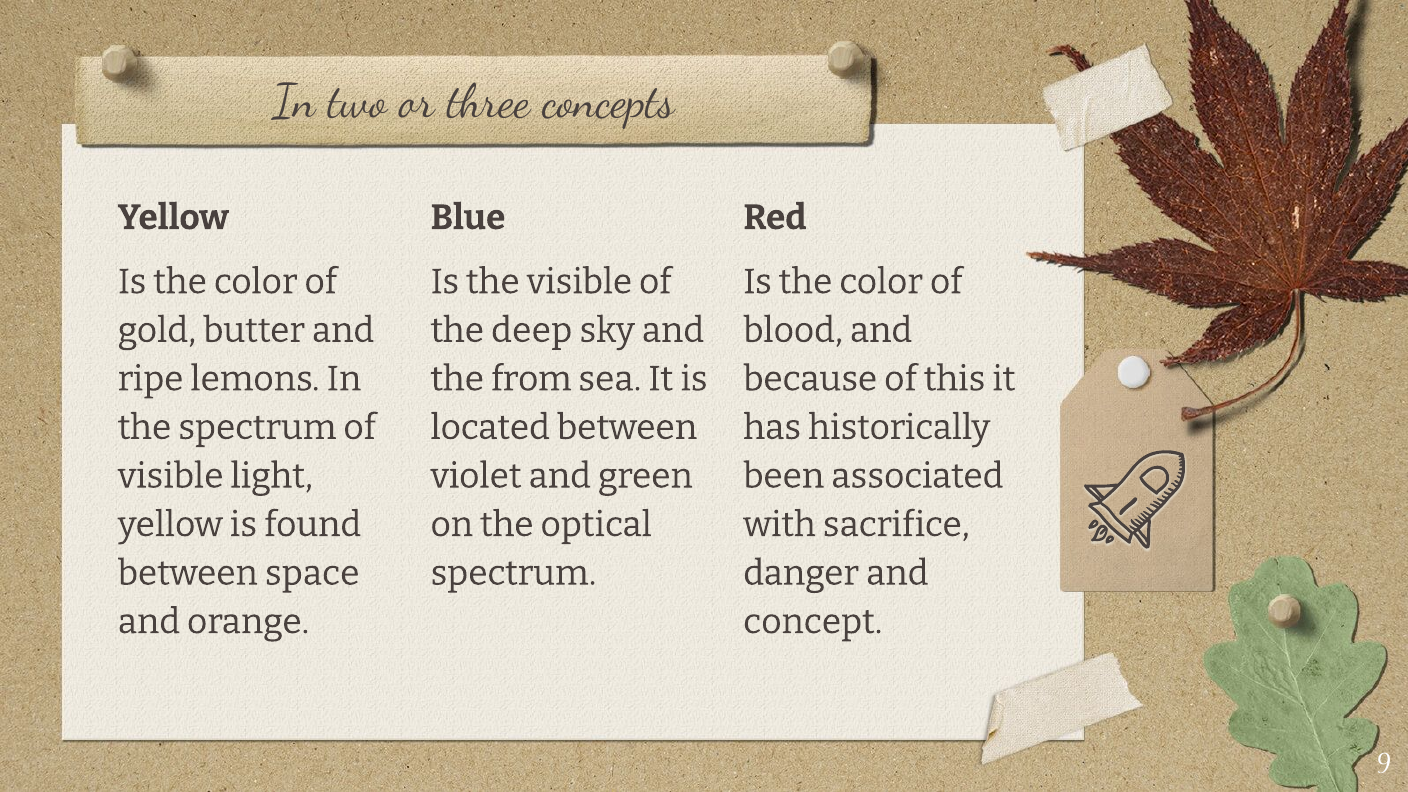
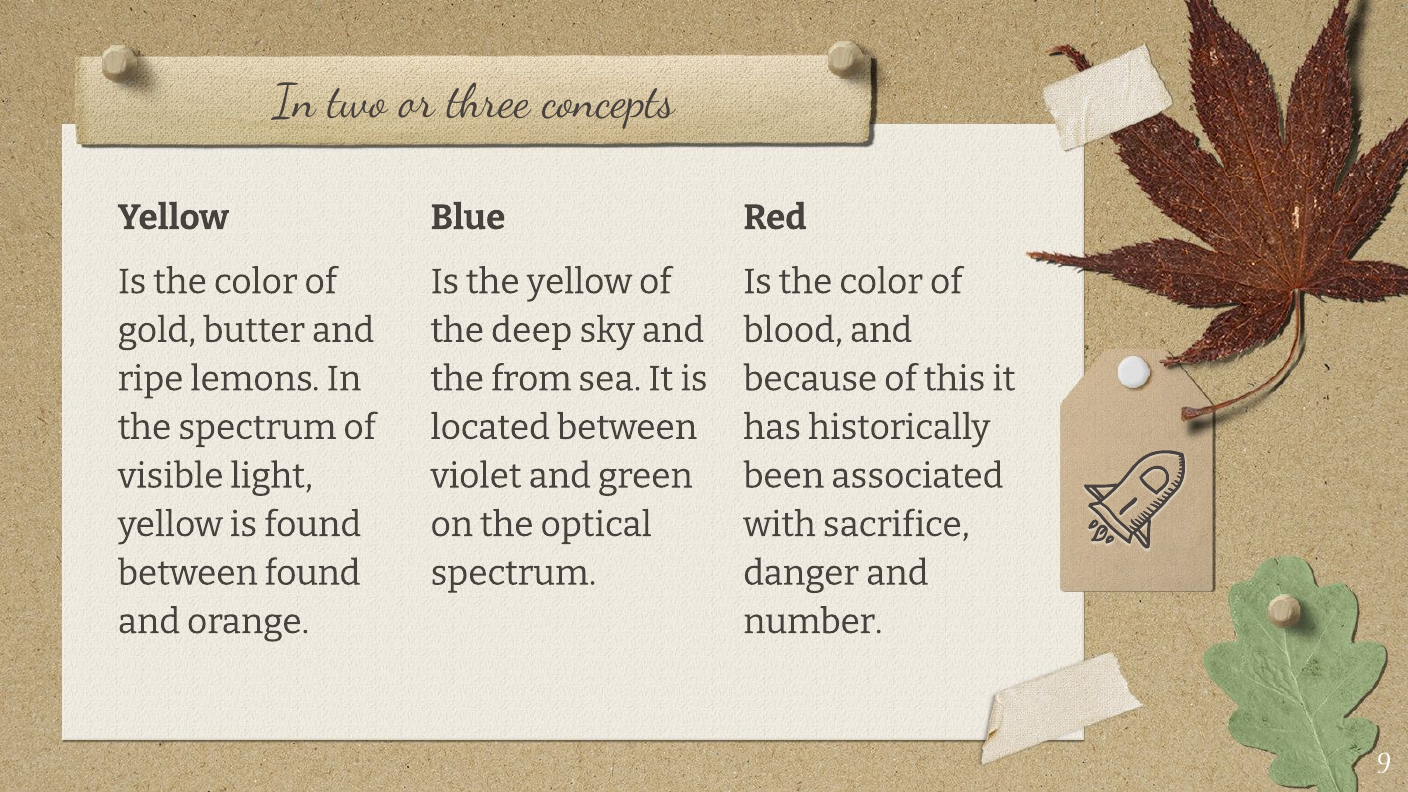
the visible: visible -> yellow (580, 282)
between space: space -> found (312, 573)
concept: concept -> number (813, 622)
